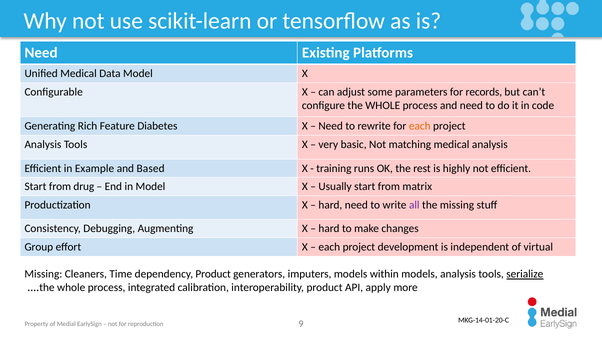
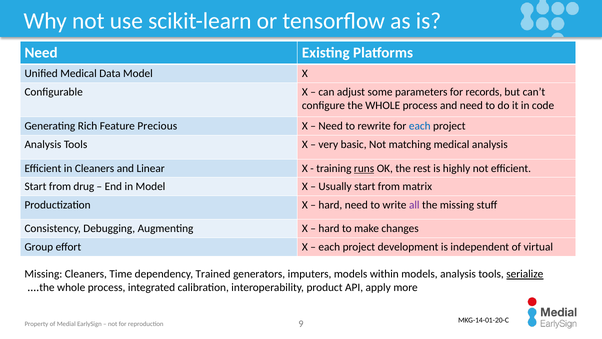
Diabetes: Diabetes -> Precious (157, 126)
each colour: orange -> blue (420, 126)
in Example: Example -> Cleaners (95, 168)
Based: Based -> Linear (151, 168)
runs underline: none -> present (364, 168)
dependency Product: Product -> Trained (213, 274)
